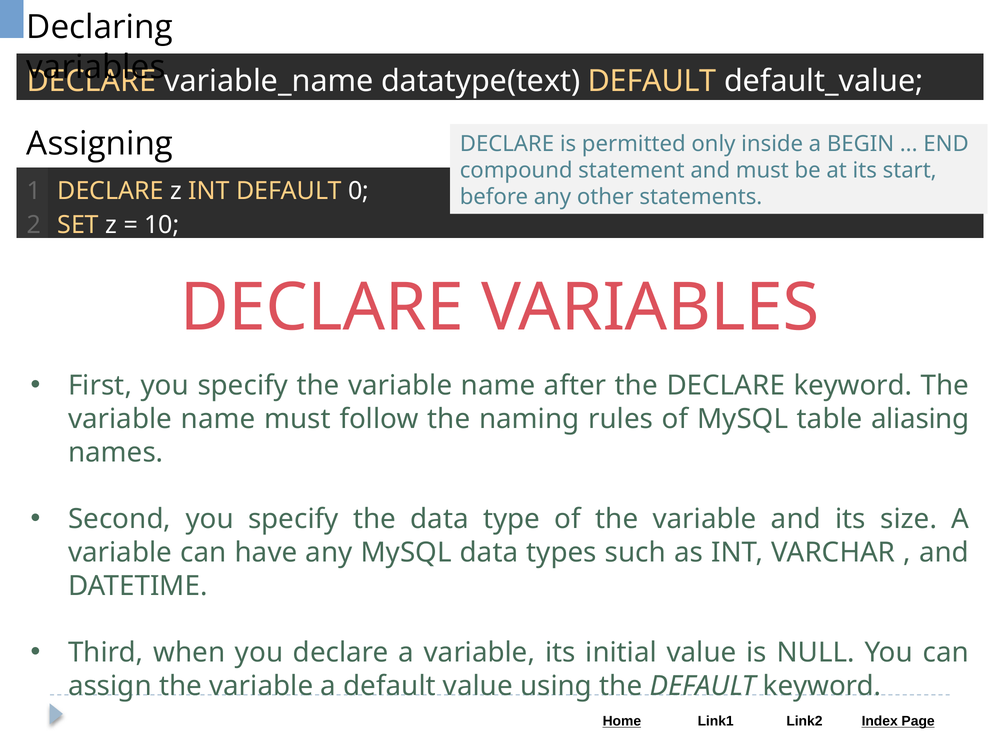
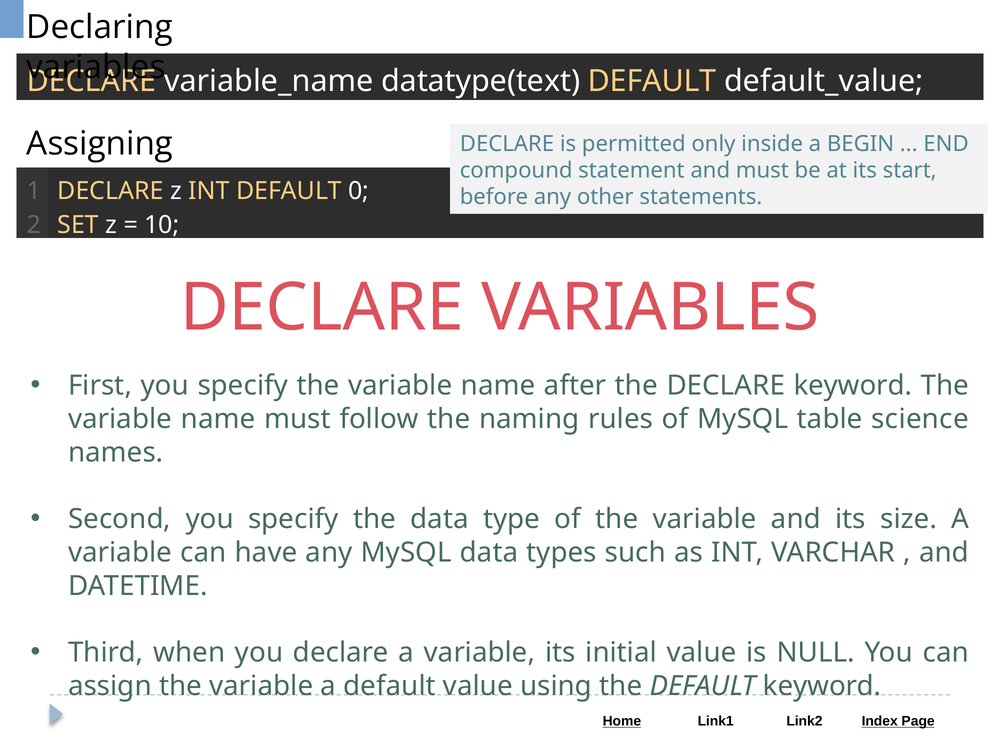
aliasing: aliasing -> science (920, 419)
